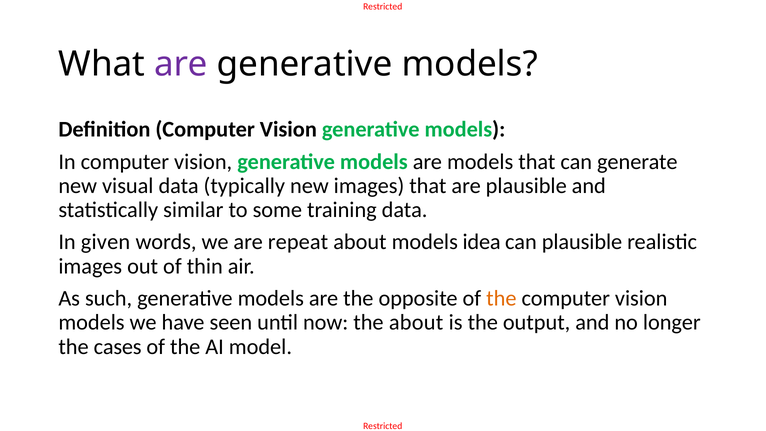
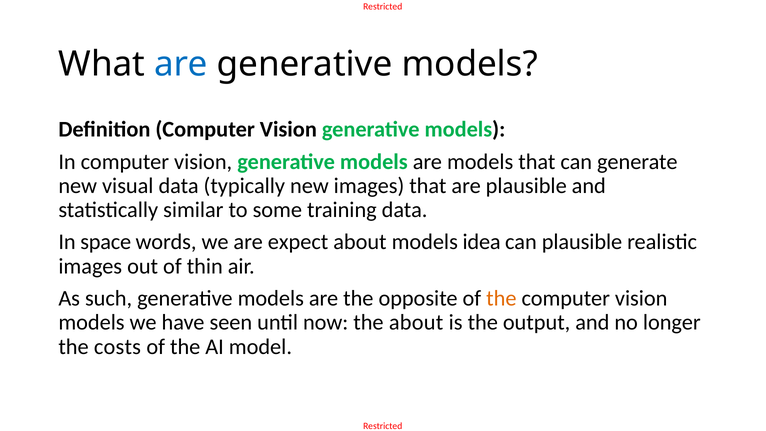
are colour: purple -> blue (181, 64)
given: given -> space (106, 242)
repeat: repeat -> expect (298, 242)
cases: cases -> costs (117, 347)
